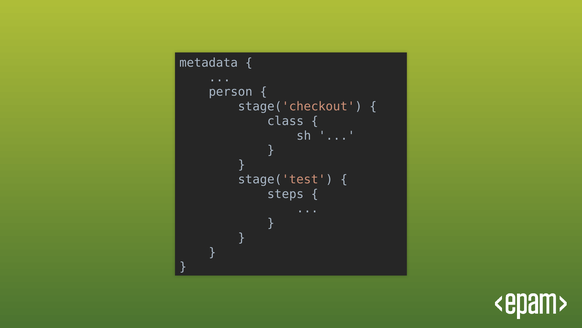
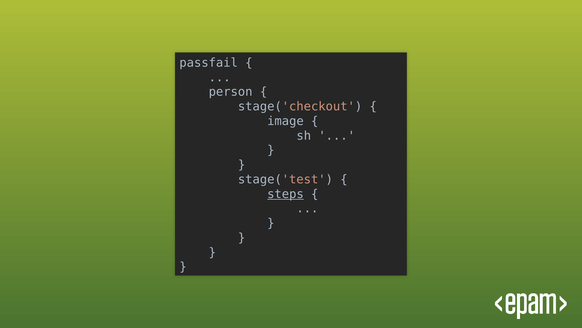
metadata: metadata -> passfail (209, 63)
class: class -> image (285, 121)
steps underline: none -> present (285, 194)
